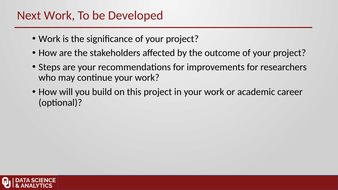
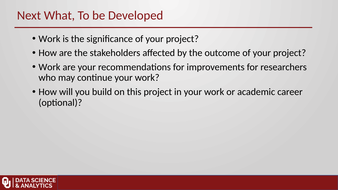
Next Work: Work -> What (59, 15)
Steps: Steps -> Work (49, 67)
